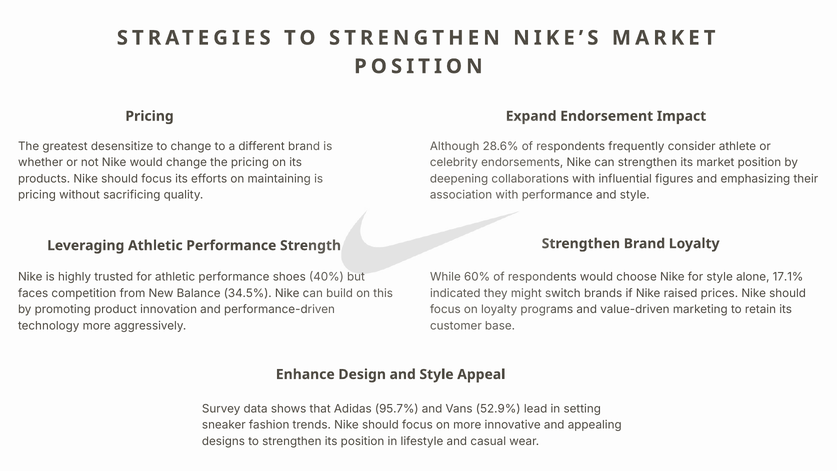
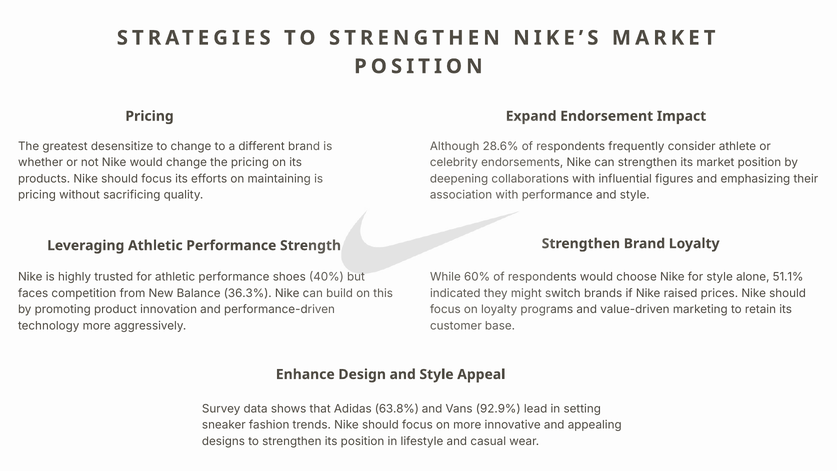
17.1%: 17.1% -> 51.1% (788, 277)
34.5%: 34.5% -> 36.3% (248, 293)
95.7%: 95.7% -> 63.8% (397, 409)
52.9%: 52.9% -> 92.9% (498, 409)
